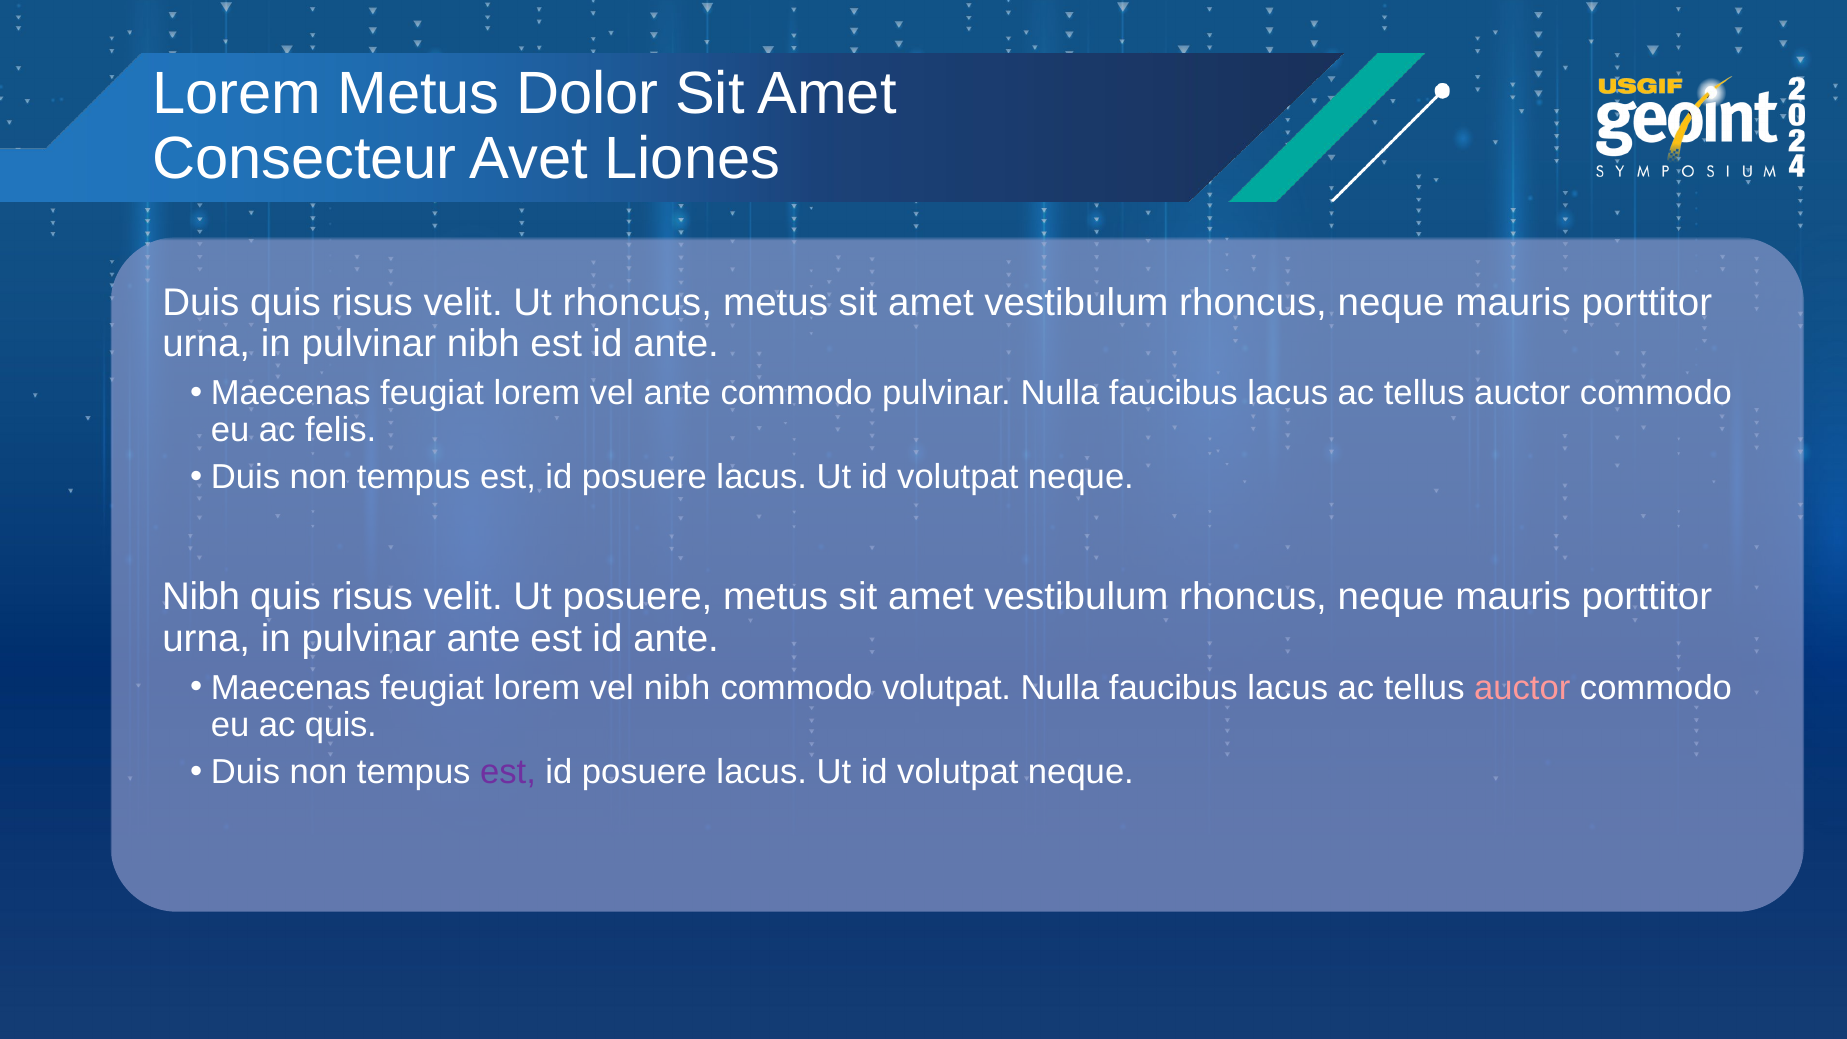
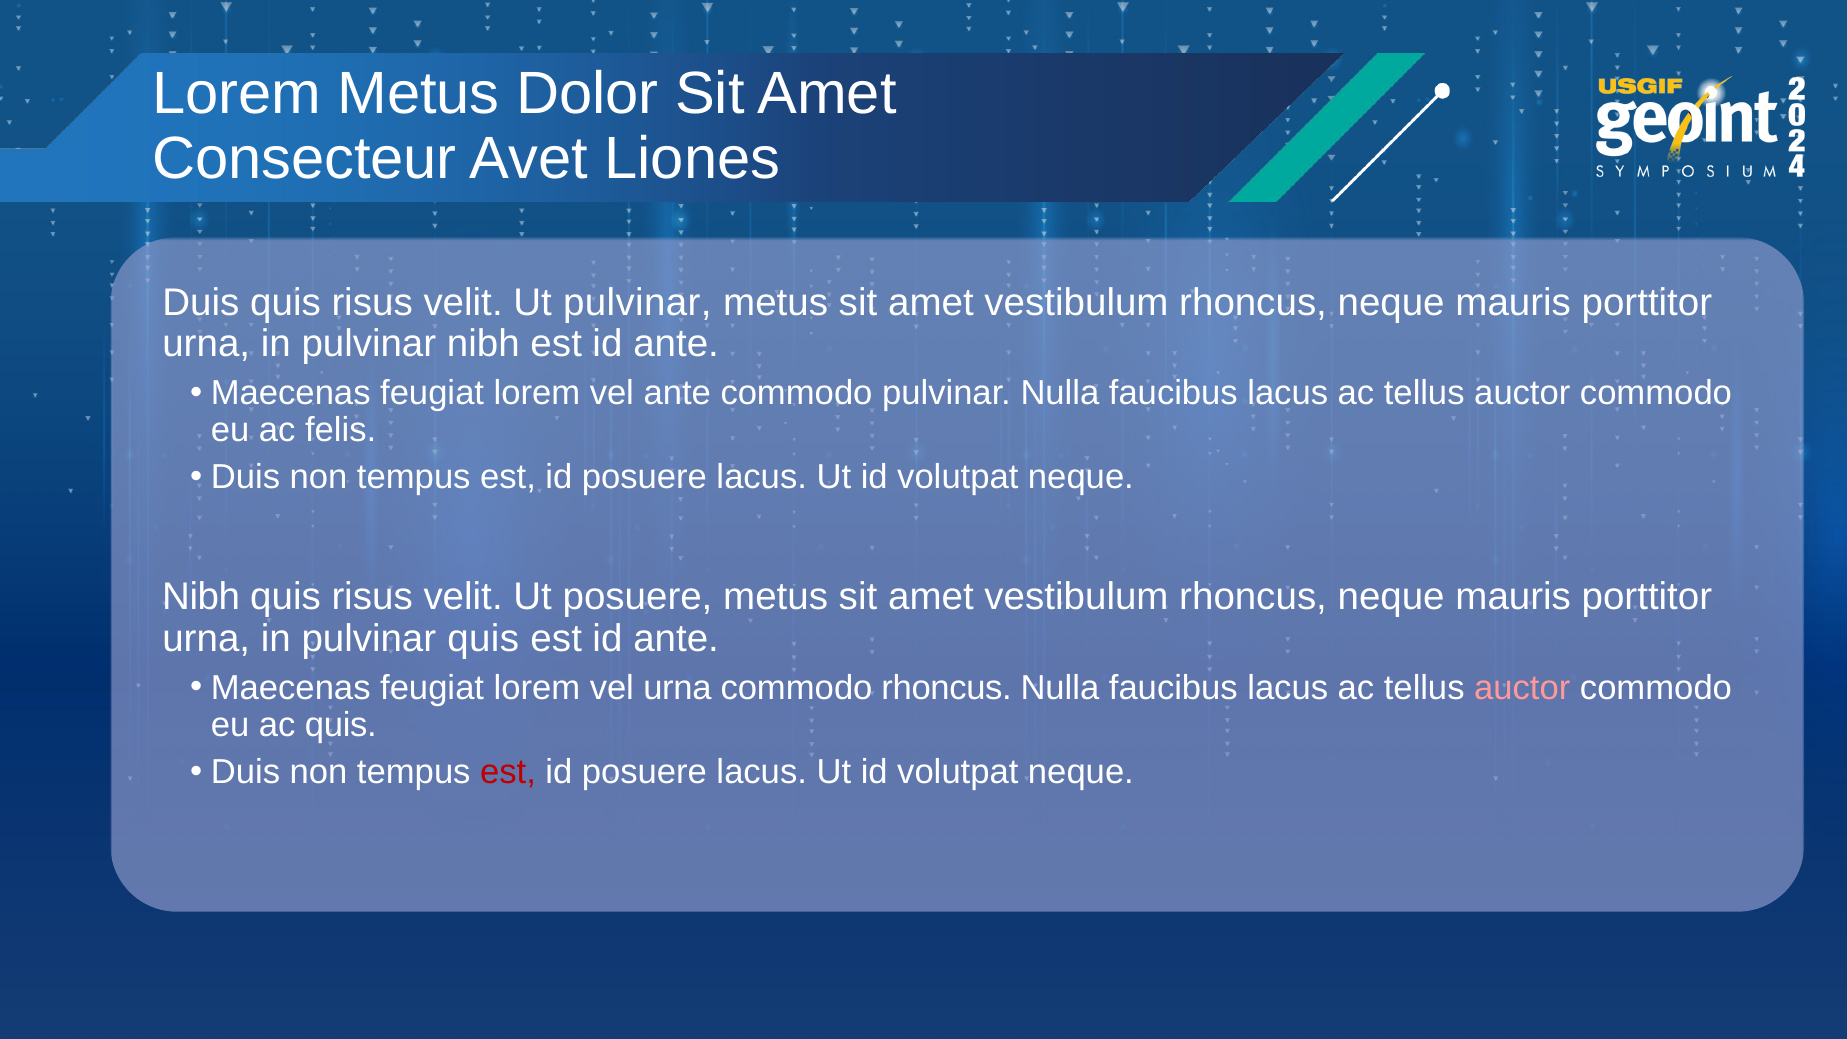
Ut rhoncus: rhoncus -> pulvinar (637, 302)
pulvinar ante: ante -> quis (483, 639)
vel nibh: nibh -> urna (677, 688)
commodo volutpat: volutpat -> rhoncus (947, 688)
est colour: purple -> red (508, 772)
